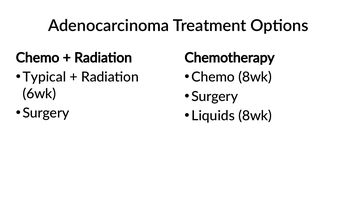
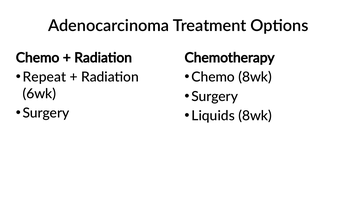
Typical: Typical -> Repeat (44, 77)
